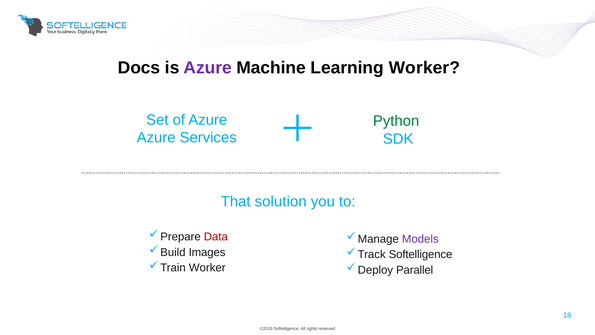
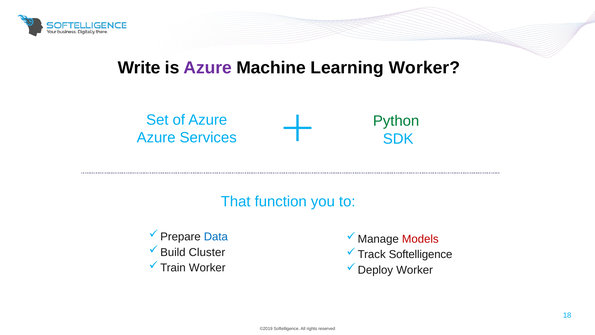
Docs: Docs -> Write (139, 68)
solution: solution -> function (281, 202)
Data colour: red -> blue (216, 237)
Models colour: purple -> red (420, 239)
Images: Images -> Cluster (207, 252)
Parallel: Parallel -> Worker (415, 270)
